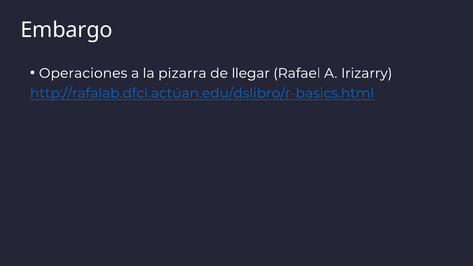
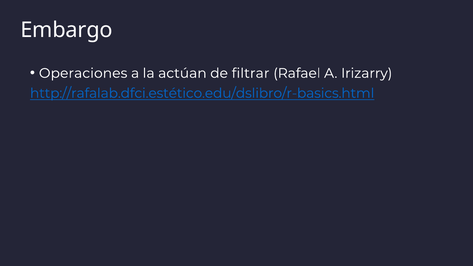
pizarra: pizarra -> actúan (182, 73)
llegar: llegar -> filtrar (251, 73)
http://rafalab.dfci.actúan.edu/dslibro/r-basics.html: http://rafalab.dfci.actúan.edu/dslibro/r-basics.html -> http://rafalab.dfci.estético.edu/dslibro/r-basics.html (202, 93)
